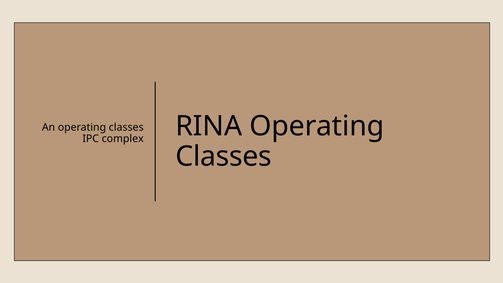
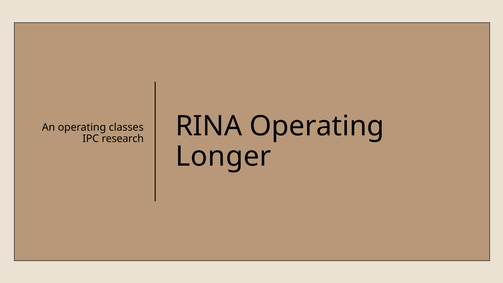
complex: complex -> research (123, 139)
Classes: Classes -> Longer (223, 157)
